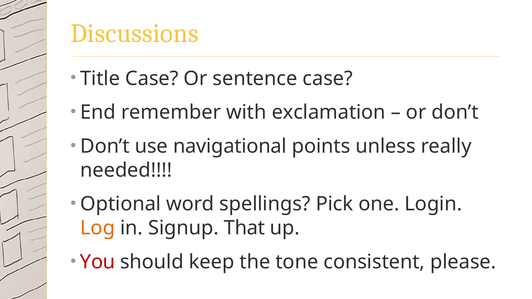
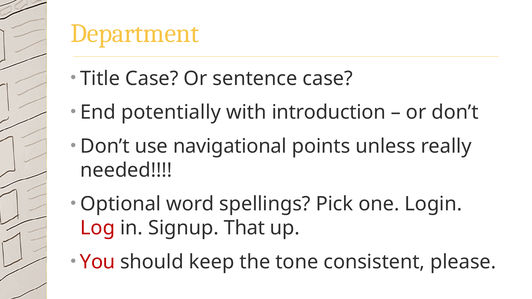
Discussions: Discussions -> Department (135, 33)
remember: remember -> potentially (171, 112)
exclamation: exclamation -> introduction (329, 112)
Log colour: orange -> red (98, 228)
